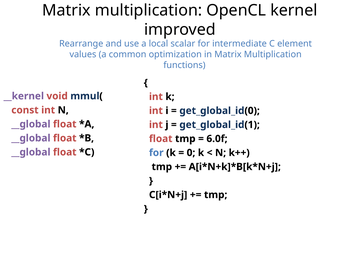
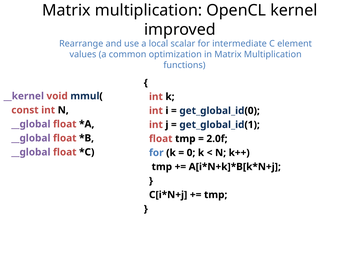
6.0f: 6.0f -> 2.0f (217, 139)
